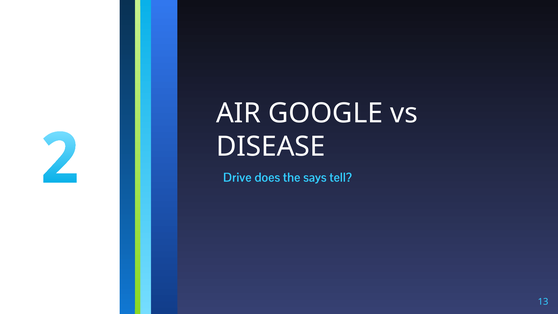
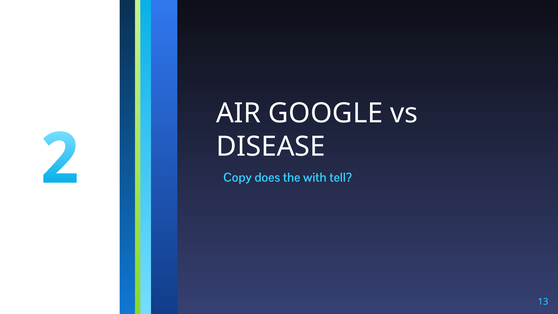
Drive: Drive -> Copy (237, 177)
says: says -> with (315, 177)
